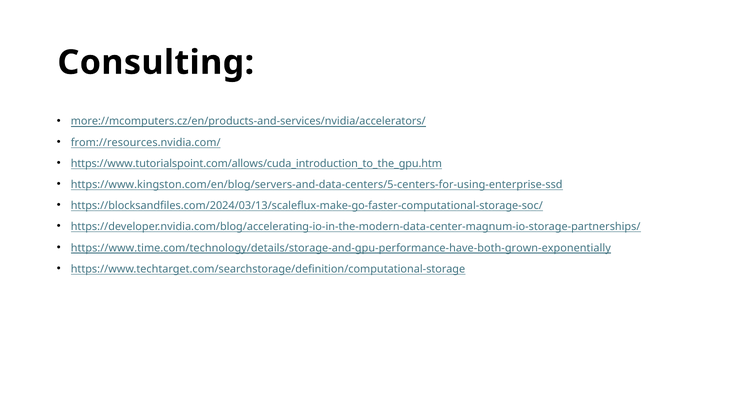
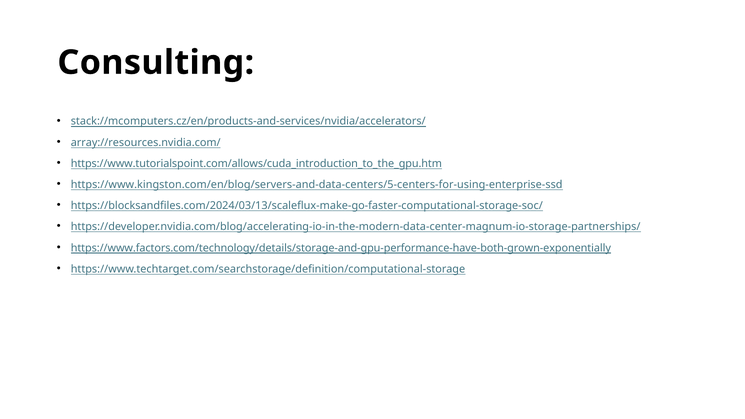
more://mcomputers.cz/en/products-and-services/nvidia/accelerators/: more://mcomputers.cz/en/products-and-services/nvidia/accelerators/ -> stack://mcomputers.cz/en/products-and-services/nvidia/accelerators/ (248, 121)
from://resources.nvidia.com/: from://resources.nvidia.com/ -> array://resources.nvidia.com/ (146, 143)
https://www.time.com/technology/details/storage-and-gpu-performance-have-both-grown-exponentially: https://www.time.com/technology/details/storage-and-gpu-performance-have-both-grown-exponentially -> https://www.factors.com/technology/details/storage-and-gpu-performance-have-both-grown-exponentially (341, 248)
